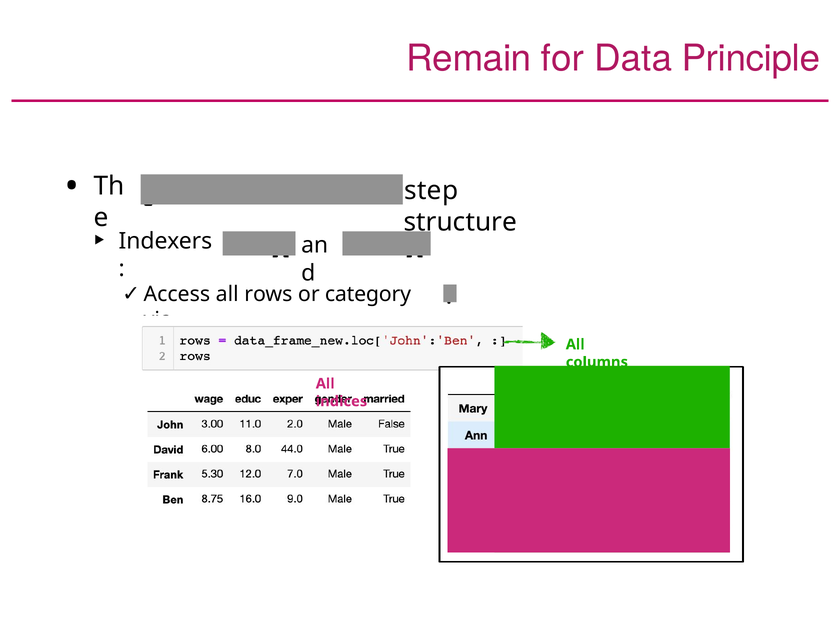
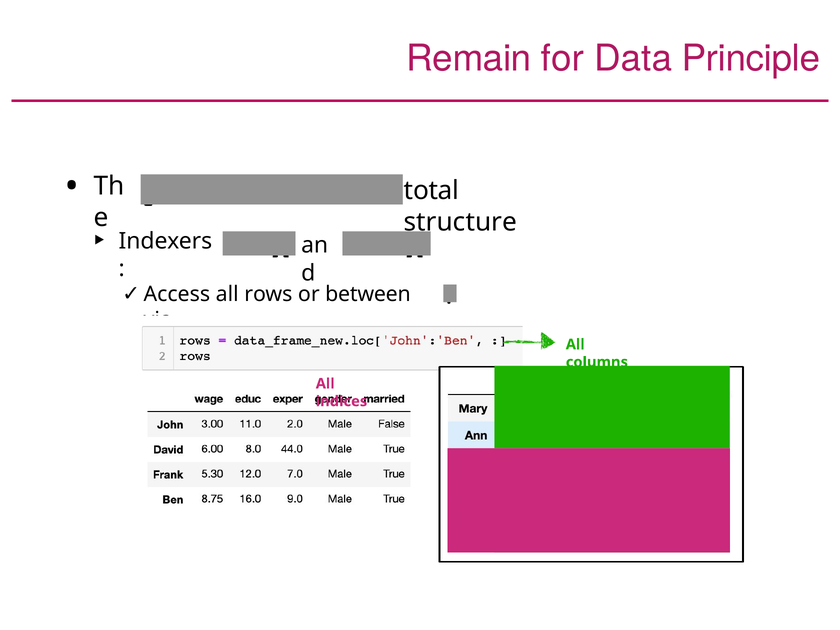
step: step -> total (432, 191)
category: category -> between (368, 294)
